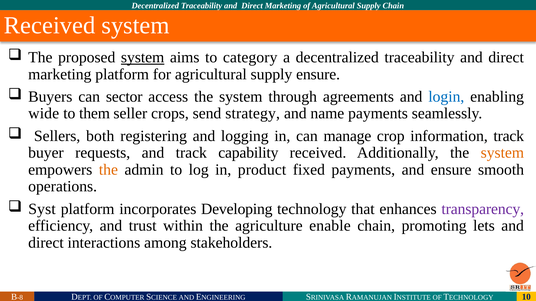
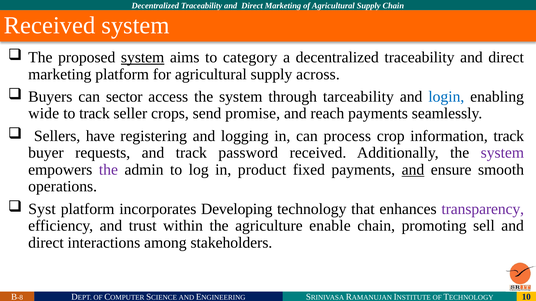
supply ensure: ensure -> across (318, 74)
agreements: agreements -> tarceability (358, 97)
to them: them -> track (95, 114)
strategy: strategy -> promise (253, 114)
name: name -> reach (327, 114)
both: both -> have (100, 136)
manage: manage -> process (347, 136)
capability: capability -> password (248, 153)
system colour: orange -> purple (502, 153)
the colour: orange -> purple (108, 170)
and underline: none -> present (413, 170)
lets: lets -> sell (484, 226)
